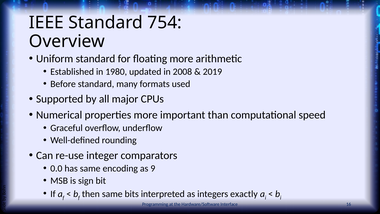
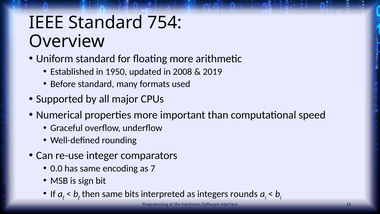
1980: 1980 -> 1950 (116, 72)
9: 9 -> 7 (153, 168)
exactly: exactly -> rounds (244, 194)
